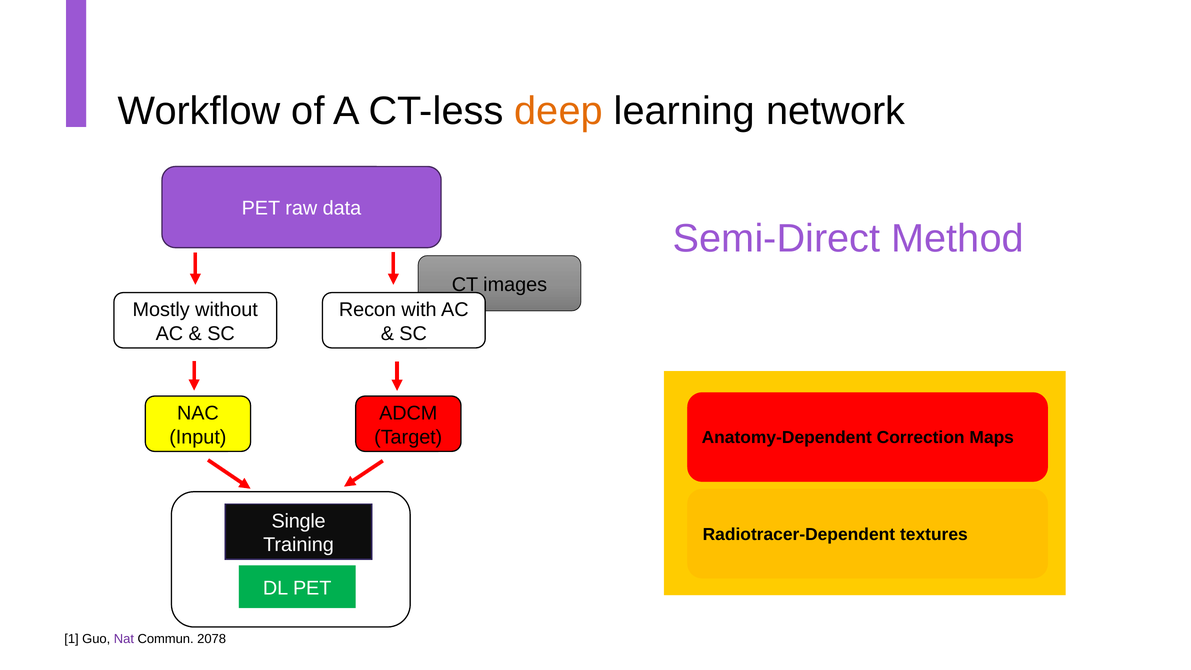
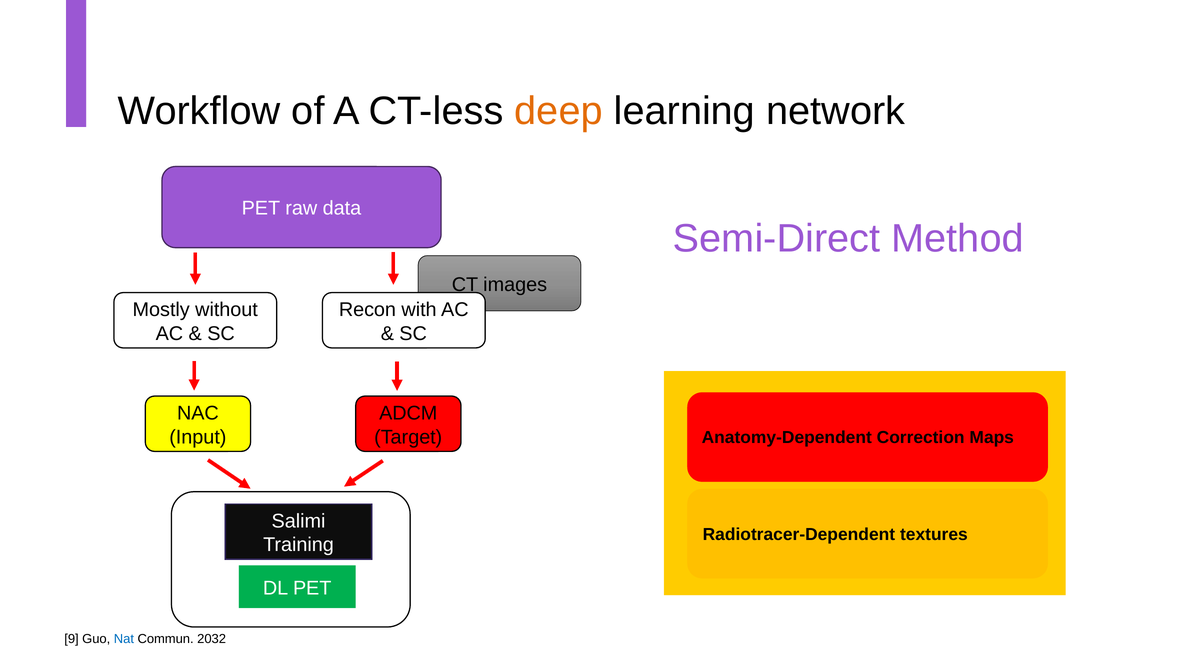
Single: Single -> Salimi (299, 521)
1: 1 -> 9 (71, 639)
Nat colour: purple -> blue (124, 639)
2078: 2078 -> 2032 (212, 639)
